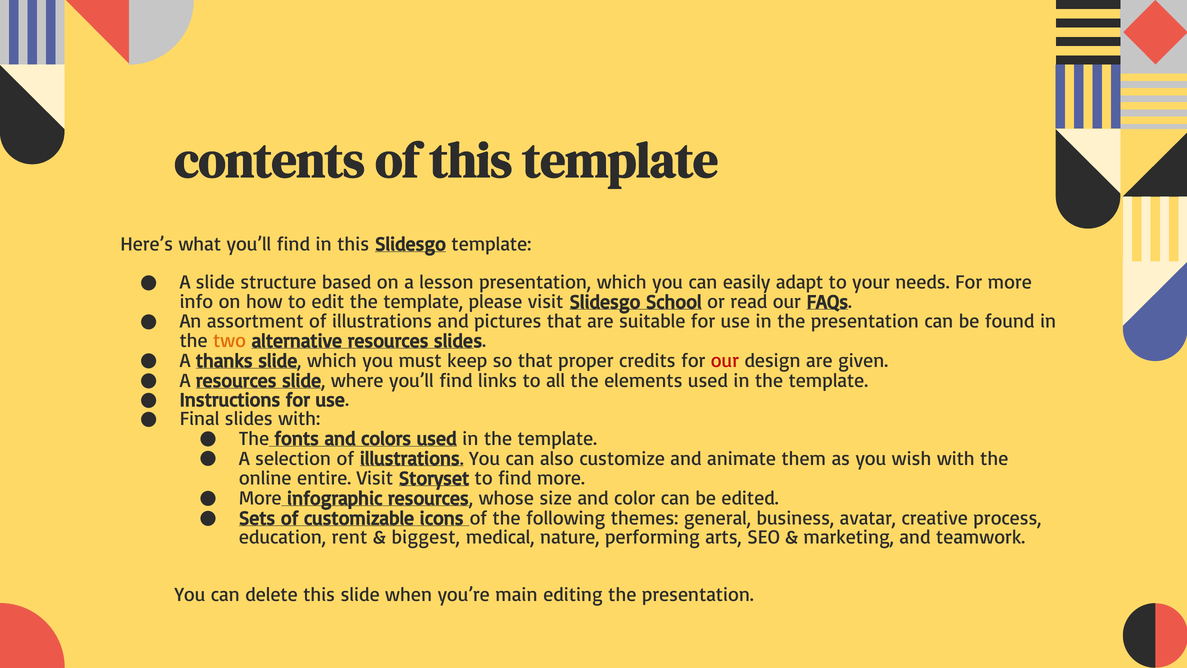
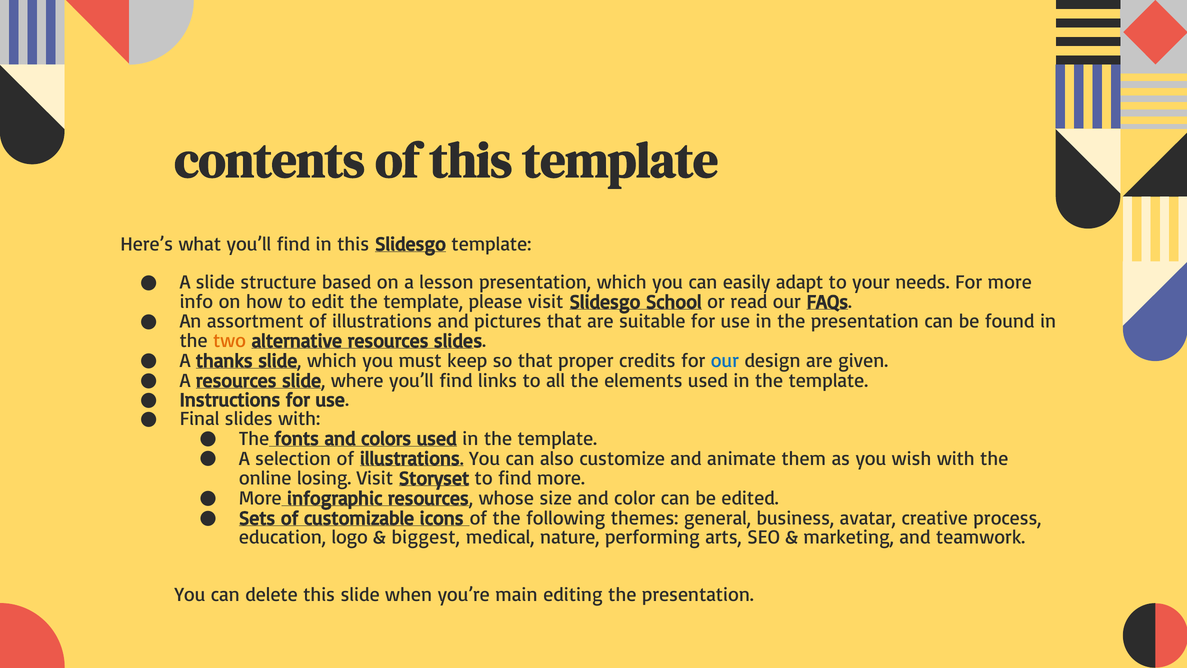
our colour: red -> blue (725, 361)
entire: entire -> losing (324, 478)
rent: rent -> logo (350, 537)
